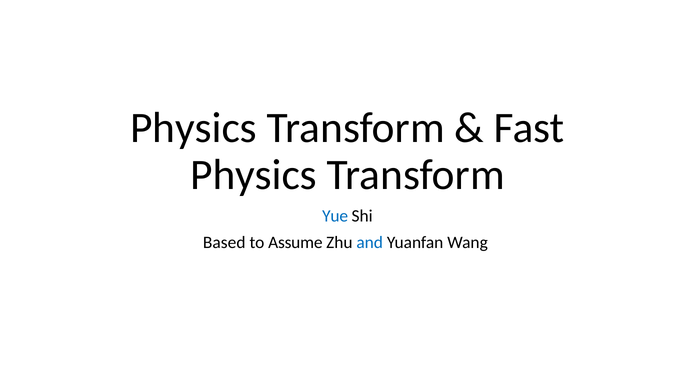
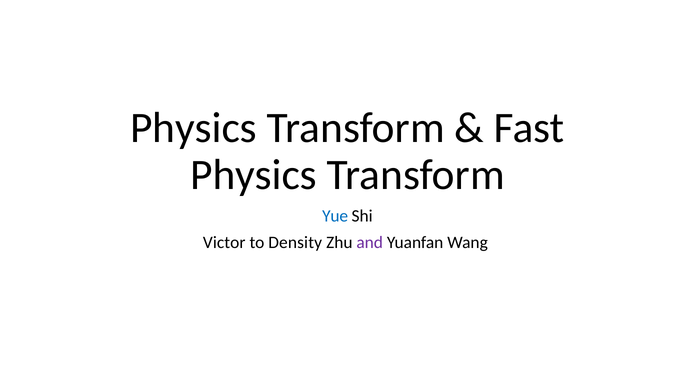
Based: Based -> Victor (224, 242)
Assume: Assume -> Density (295, 242)
and colour: blue -> purple (370, 242)
